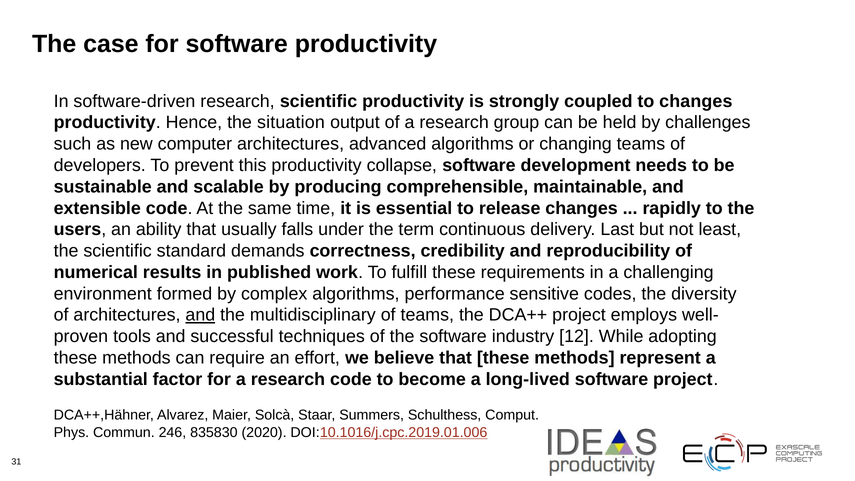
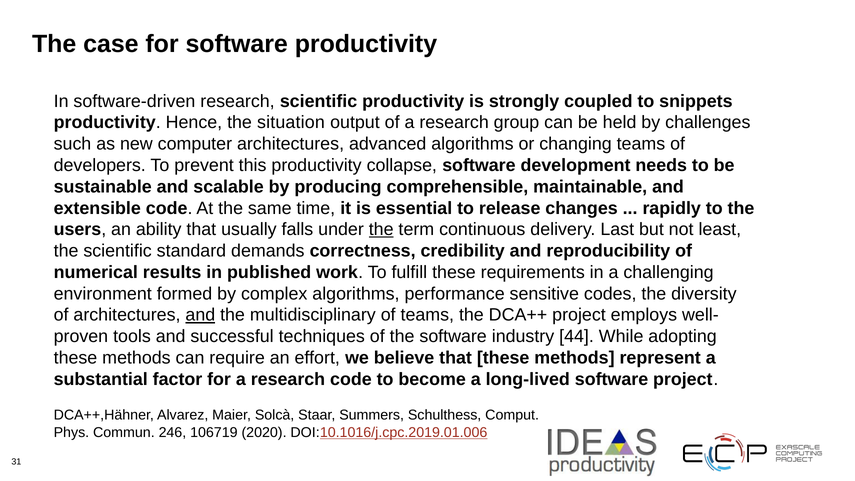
to changes: changes -> snippets (696, 101)
the underline: none -> present (381, 230)
12: 12 -> 44 (577, 337)
835830: 835830 -> 106719 (214, 432)
